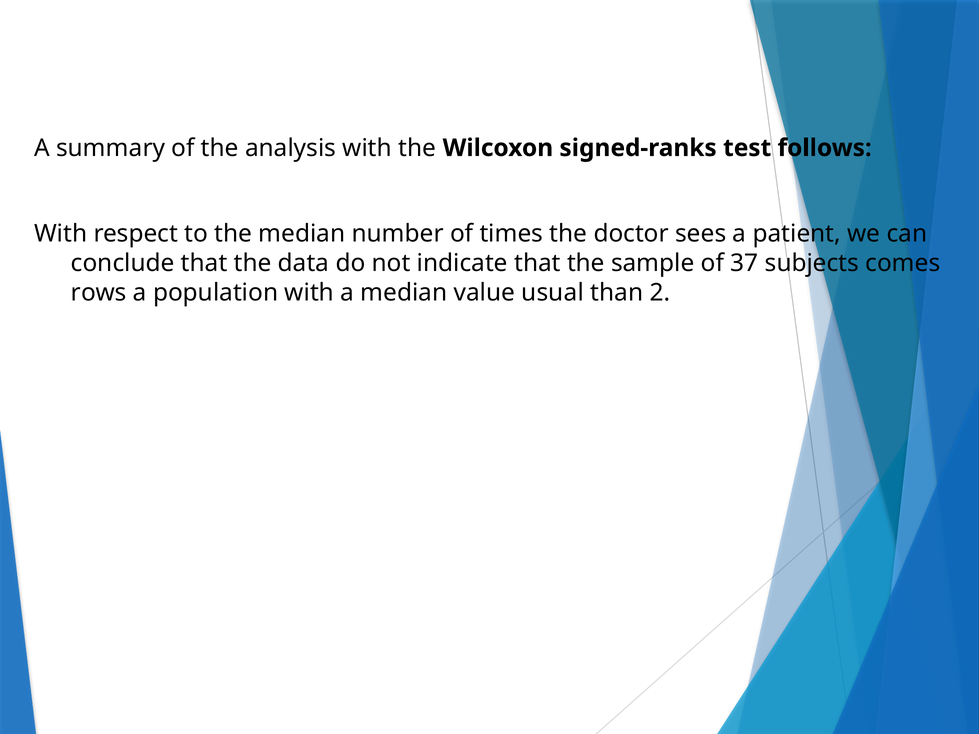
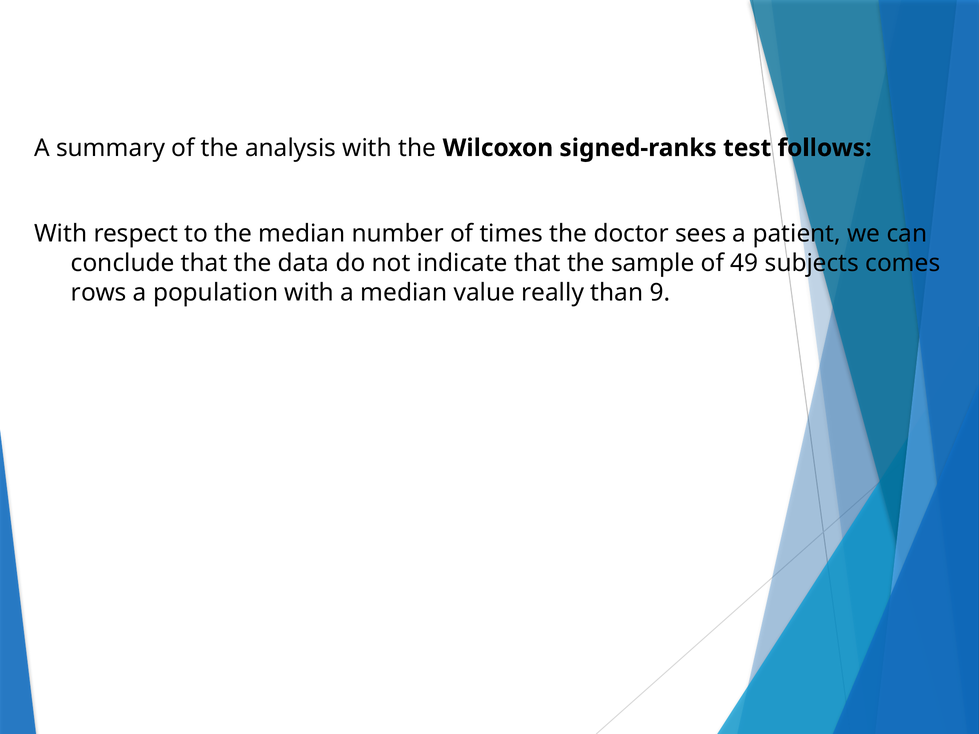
37: 37 -> 49 (744, 263)
usual: usual -> really (553, 293)
2: 2 -> 9 (660, 293)
